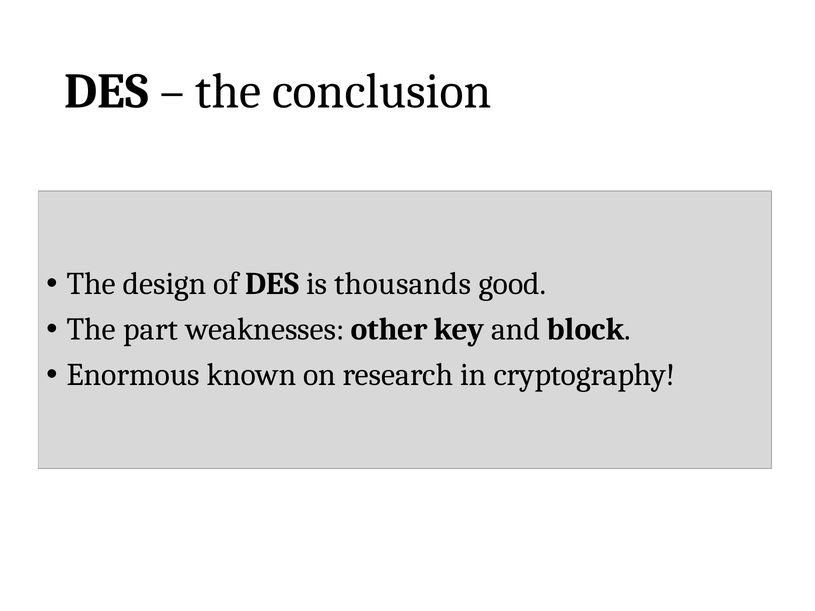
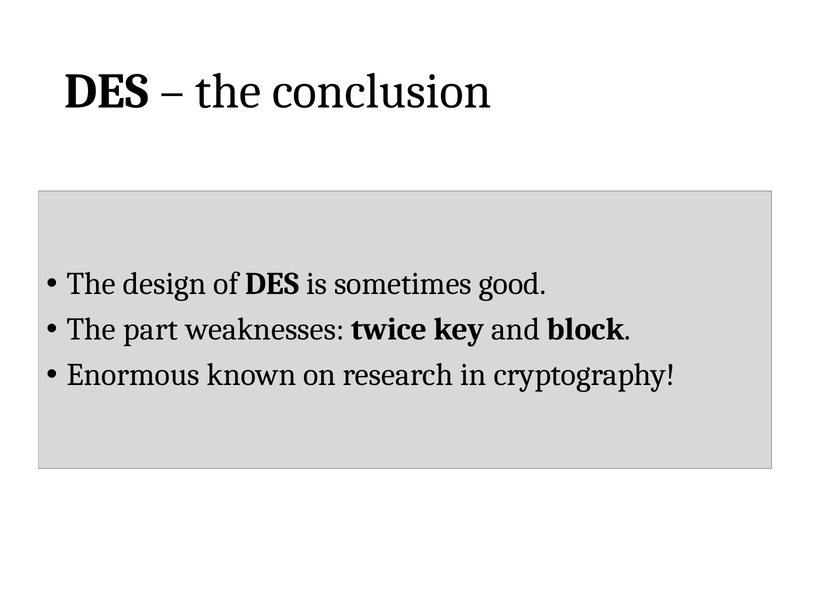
thousands: thousands -> sometimes (403, 284)
other: other -> twice (389, 330)
